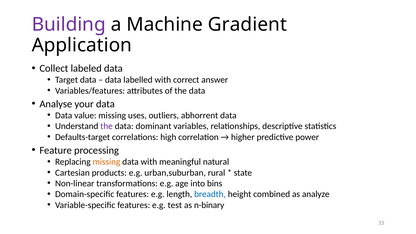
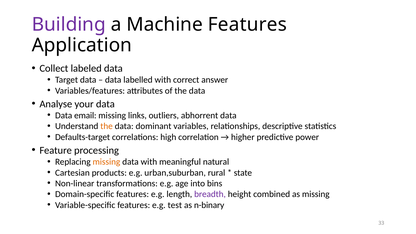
Machine Gradient: Gradient -> Features (247, 25)
value: value -> email (85, 116)
uses: uses -> links (137, 116)
the colour: purple -> orange (107, 126)
breadth colour: blue -> purple (210, 194)
as analyze: analyze -> missing (316, 194)
